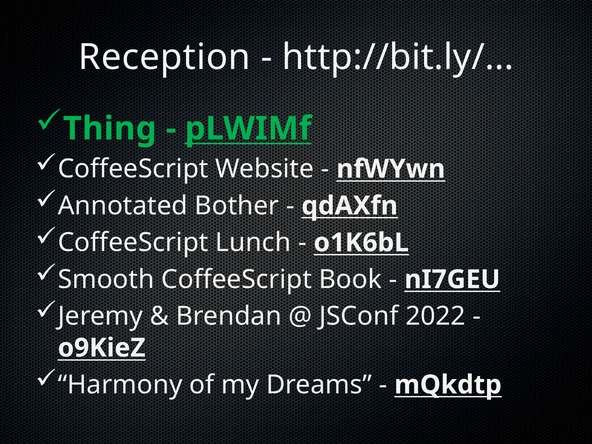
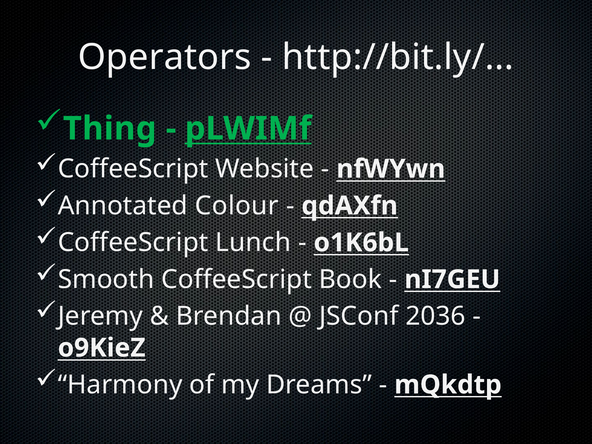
Reception: Reception -> Operators (165, 57)
Bother: Bother -> Colour (237, 206)
2022: 2022 -> 2036 (435, 316)
